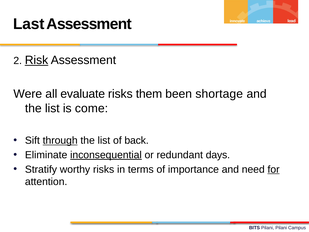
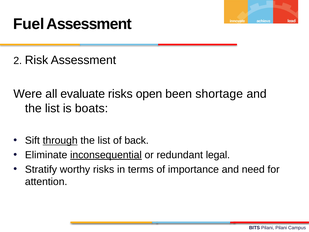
Last: Last -> Fuel (29, 24)
Risk underline: present -> none (36, 60)
them: them -> open (149, 94)
come: come -> boats (91, 108)
days: days -> legal (218, 155)
for underline: present -> none (274, 169)
